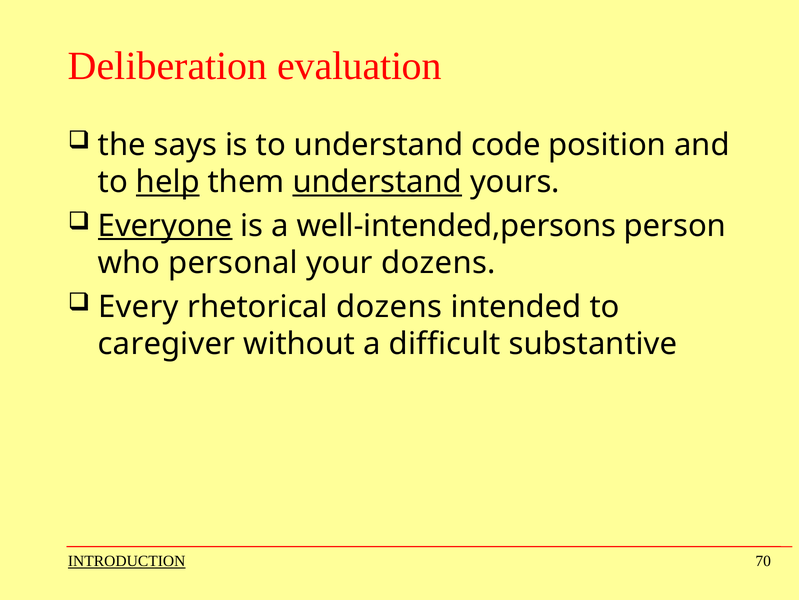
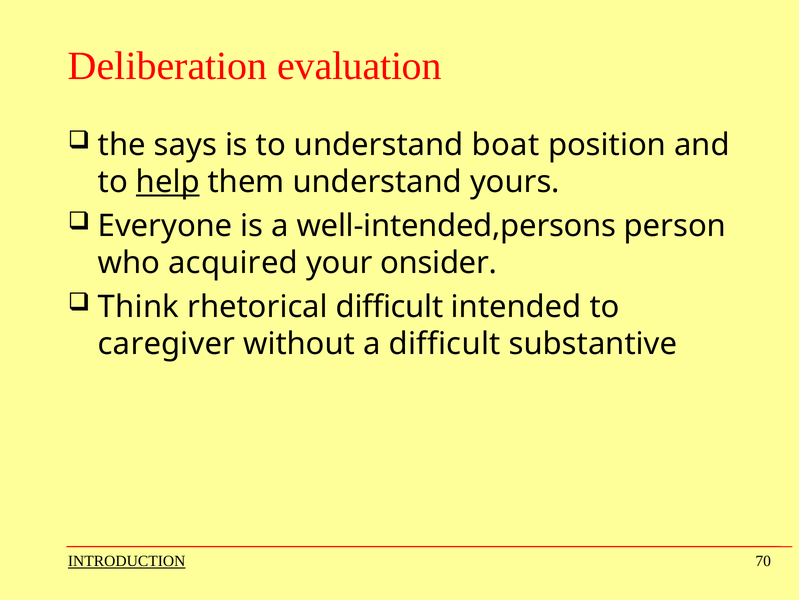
code: code -> boat (506, 145)
understand underline: present -> none (377, 182)
Everyone underline: present -> none (165, 226)
personal: personal -> acquired (233, 263)
your dozens: dozens -> onsider (439, 263)
Every: Every -> Think (138, 306)
rhetorical dozens: dozens -> difficult (390, 306)
